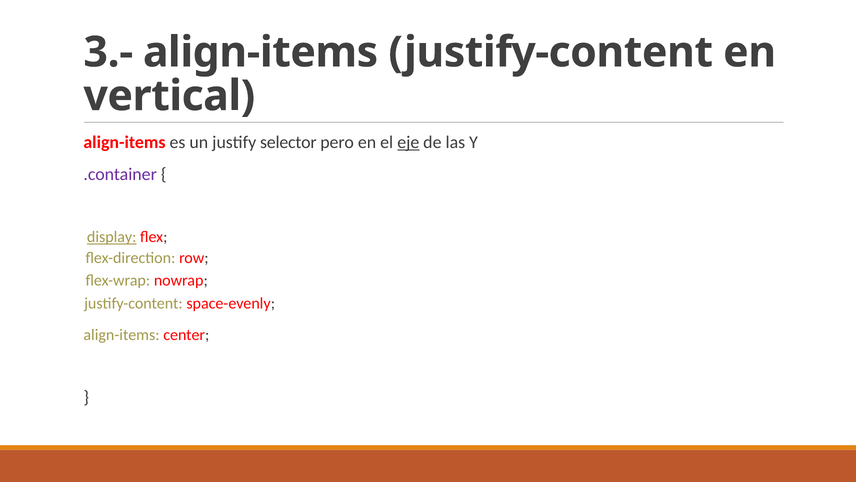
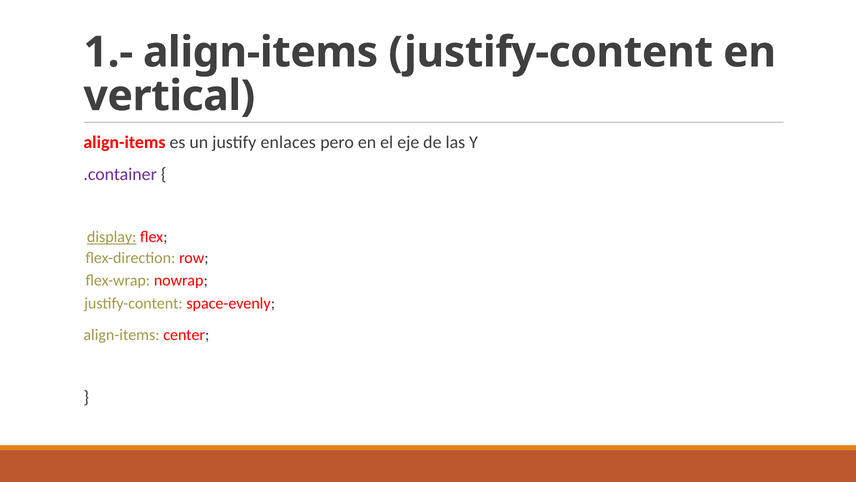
3.-: 3.- -> 1.- (108, 52)
selector: selector -> enlaces (288, 142)
eje underline: present -> none (408, 142)
